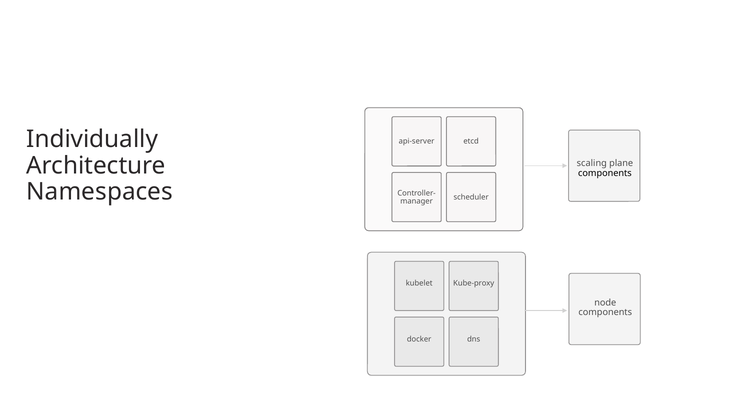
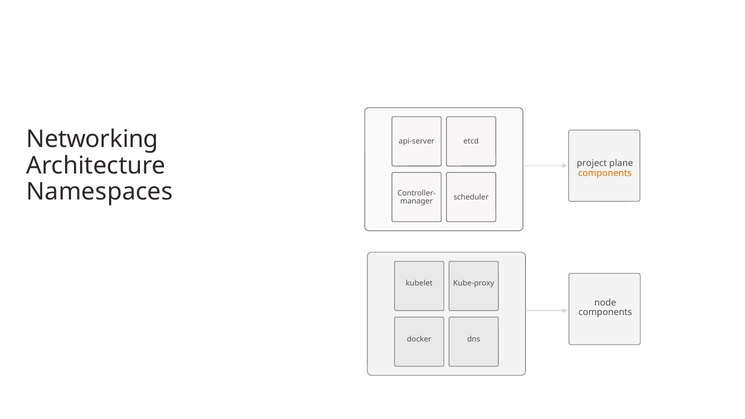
Individually: Individually -> Networking (92, 139)
scaling: scaling -> project (592, 163)
components colour: black -> orange (605, 173)
